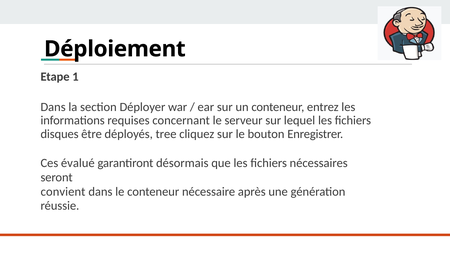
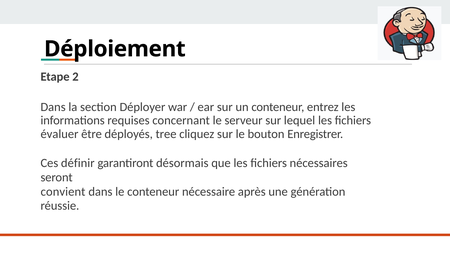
1: 1 -> 2 (75, 77)
disques: disques -> évaluer (60, 134)
évalué: évalué -> définir (78, 163)
